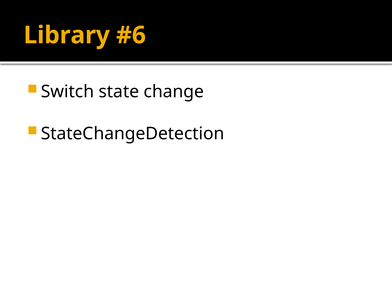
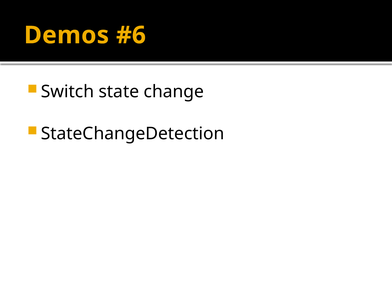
Library: Library -> Demos (66, 35)
